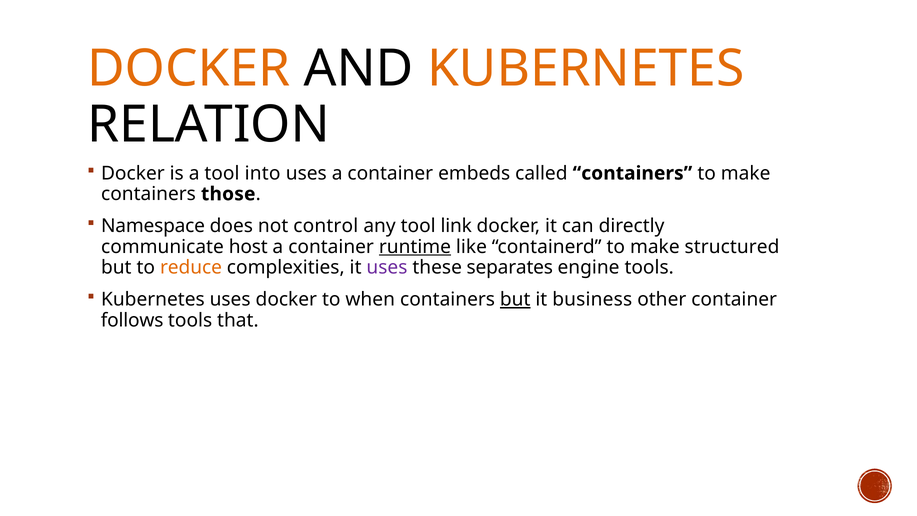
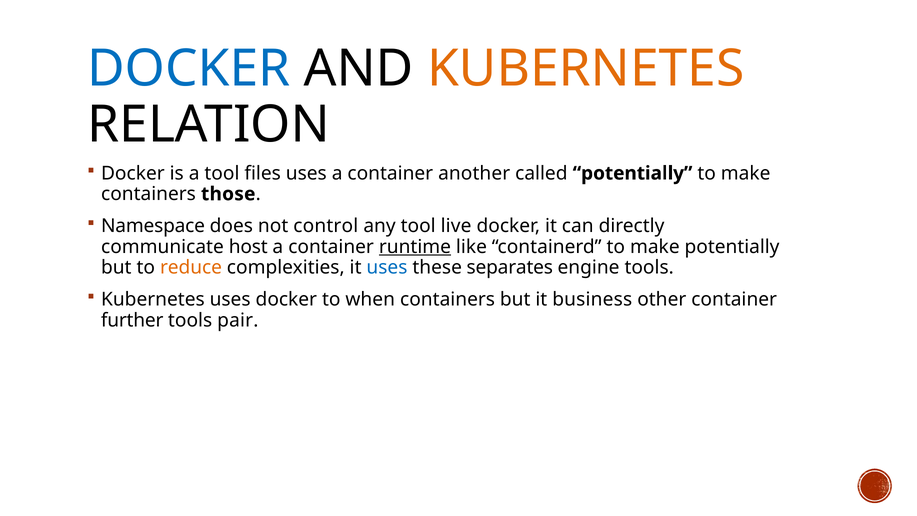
DOCKER colour: orange -> blue (189, 69)
into: into -> files (263, 173)
embeds: embeds -> another (474, 173)
called containers: containers -> potentially (633, 173)
link: link -> live (456, 226)
make structured: structured -> potentially (732, 247)
uses colour: purple -> blue (387, 267)
but underline: present -> none (515, 299)
follows: follows -> further (132, 320)
that: that -> pair (238, 320)
